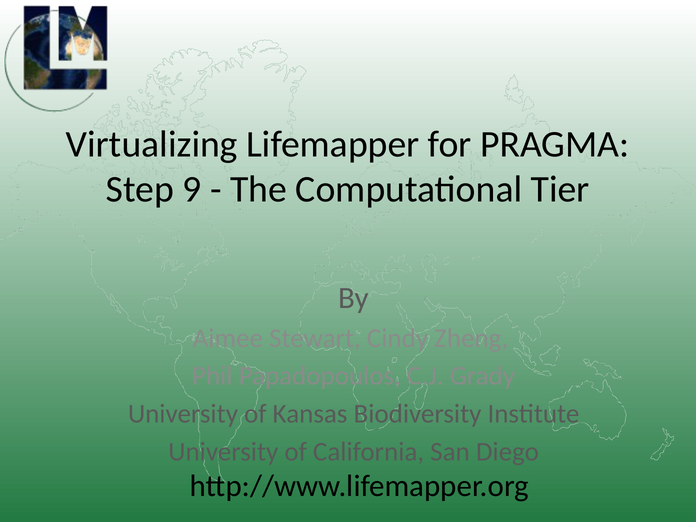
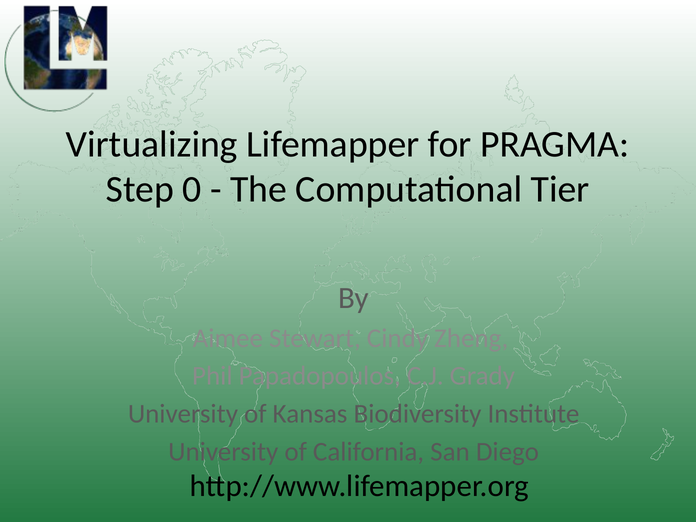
9: 9 -> 0 (192, 189)
